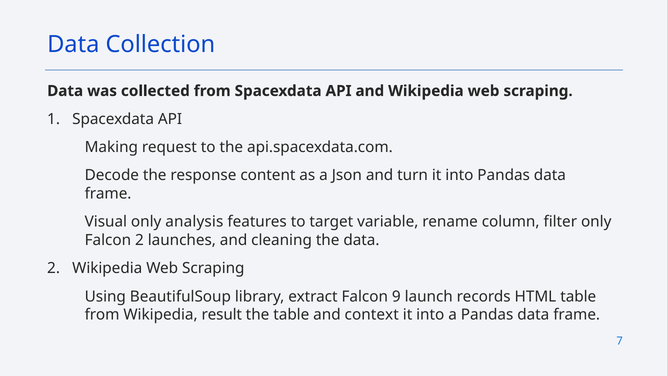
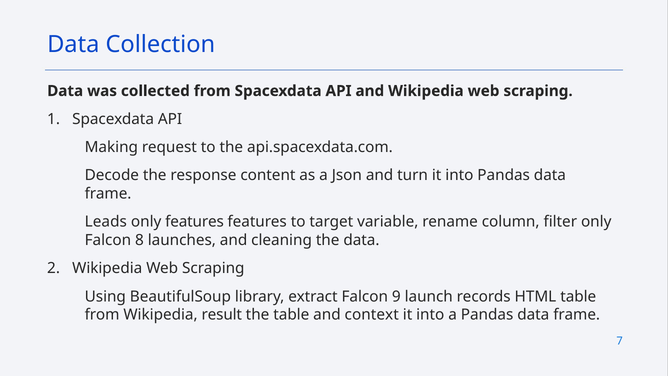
Visual: Visual -> Leads (106, 222)
only analysis: analysis -> features (195, 222)
Falcon 2: 2 -> 8 (139, 240)
